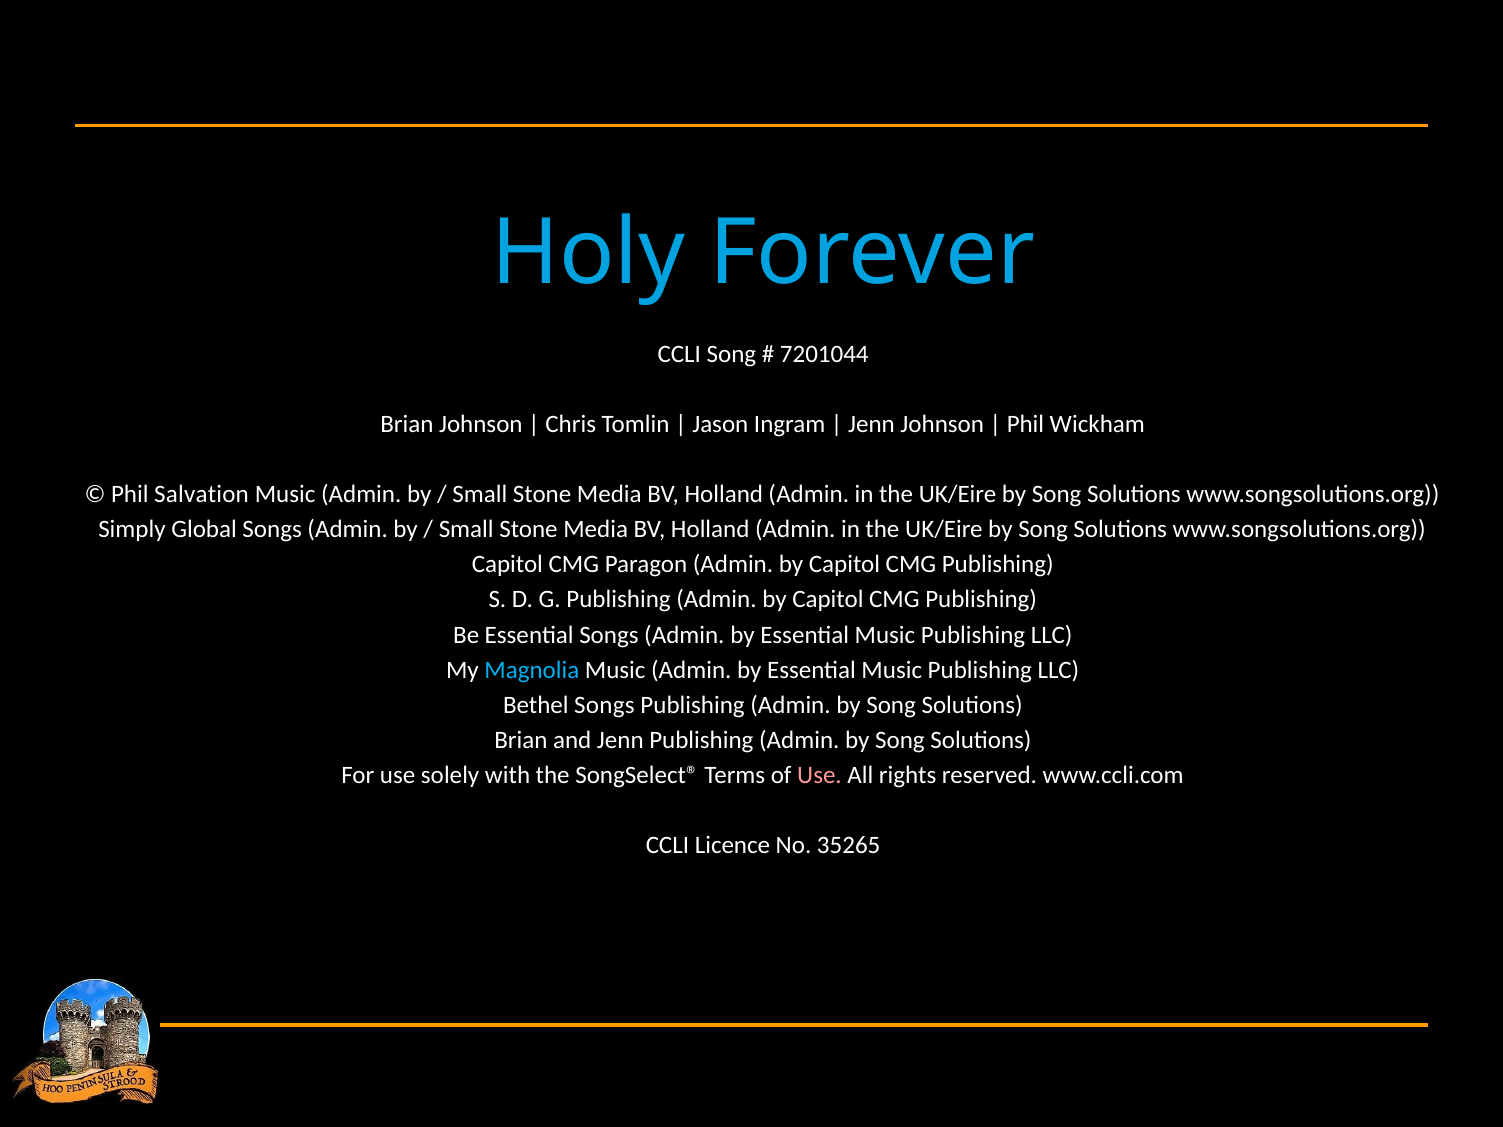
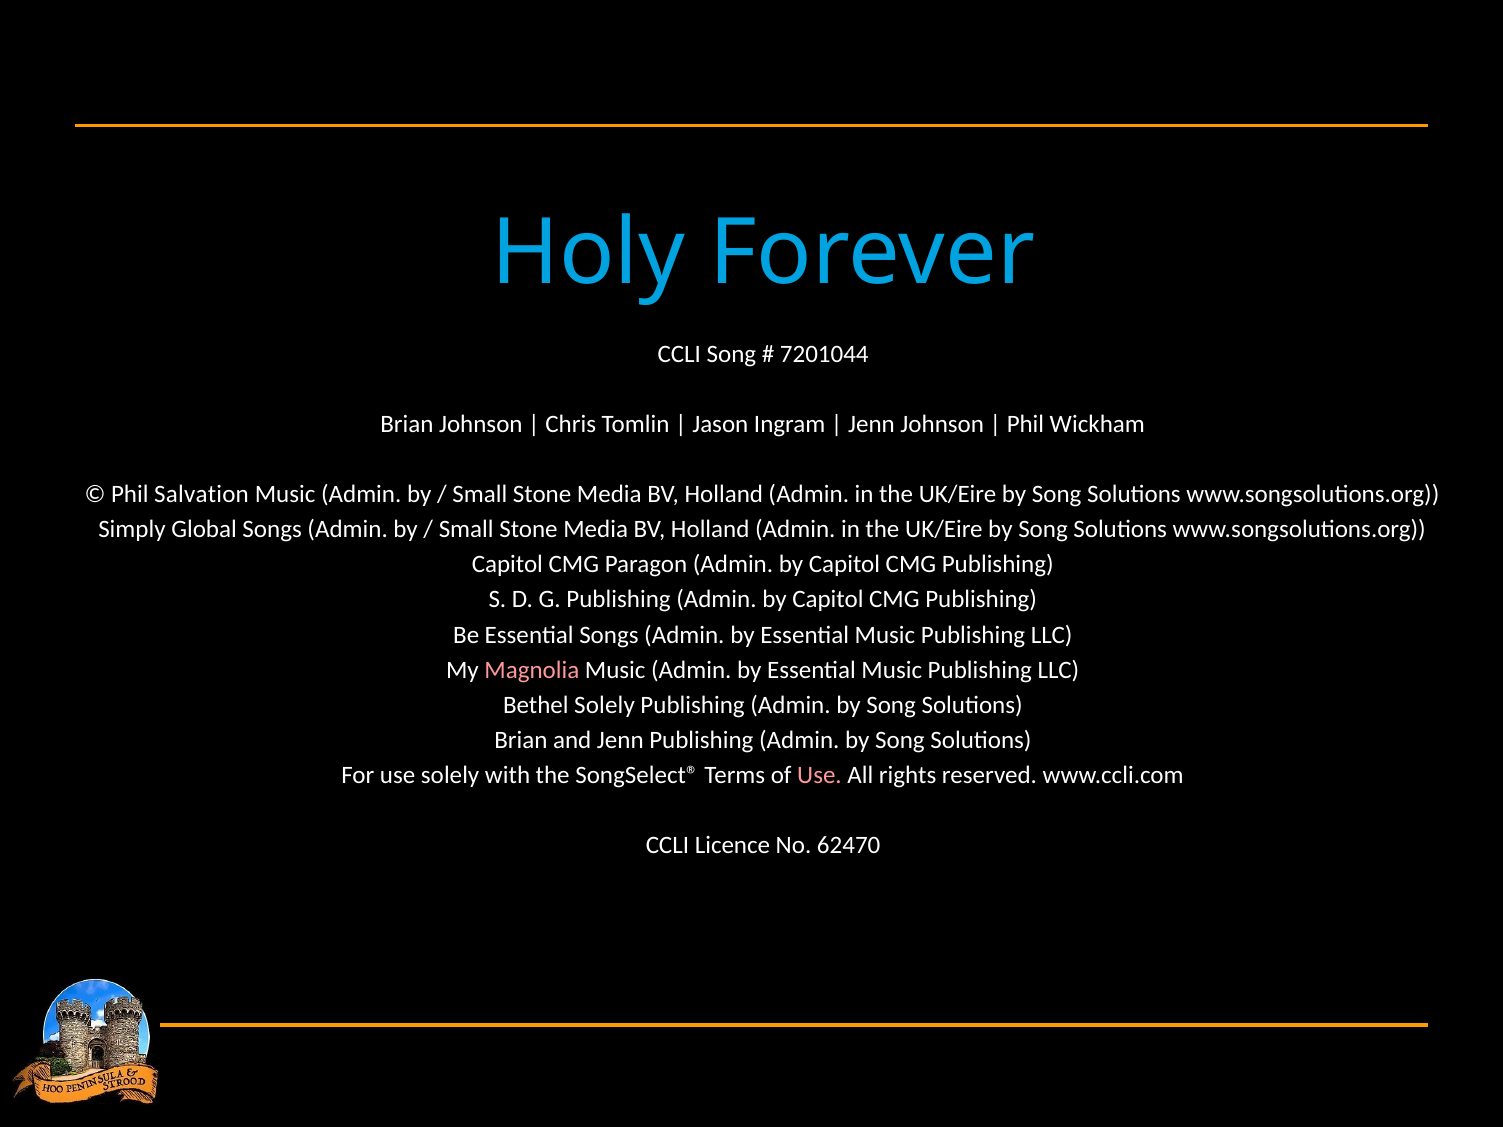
Magnolia colour: light blue -> pink (532, 670)
Bethel Songs: Songs -> Solely (604, 705)
35265: 35265 -> 62470 (849, 845)
